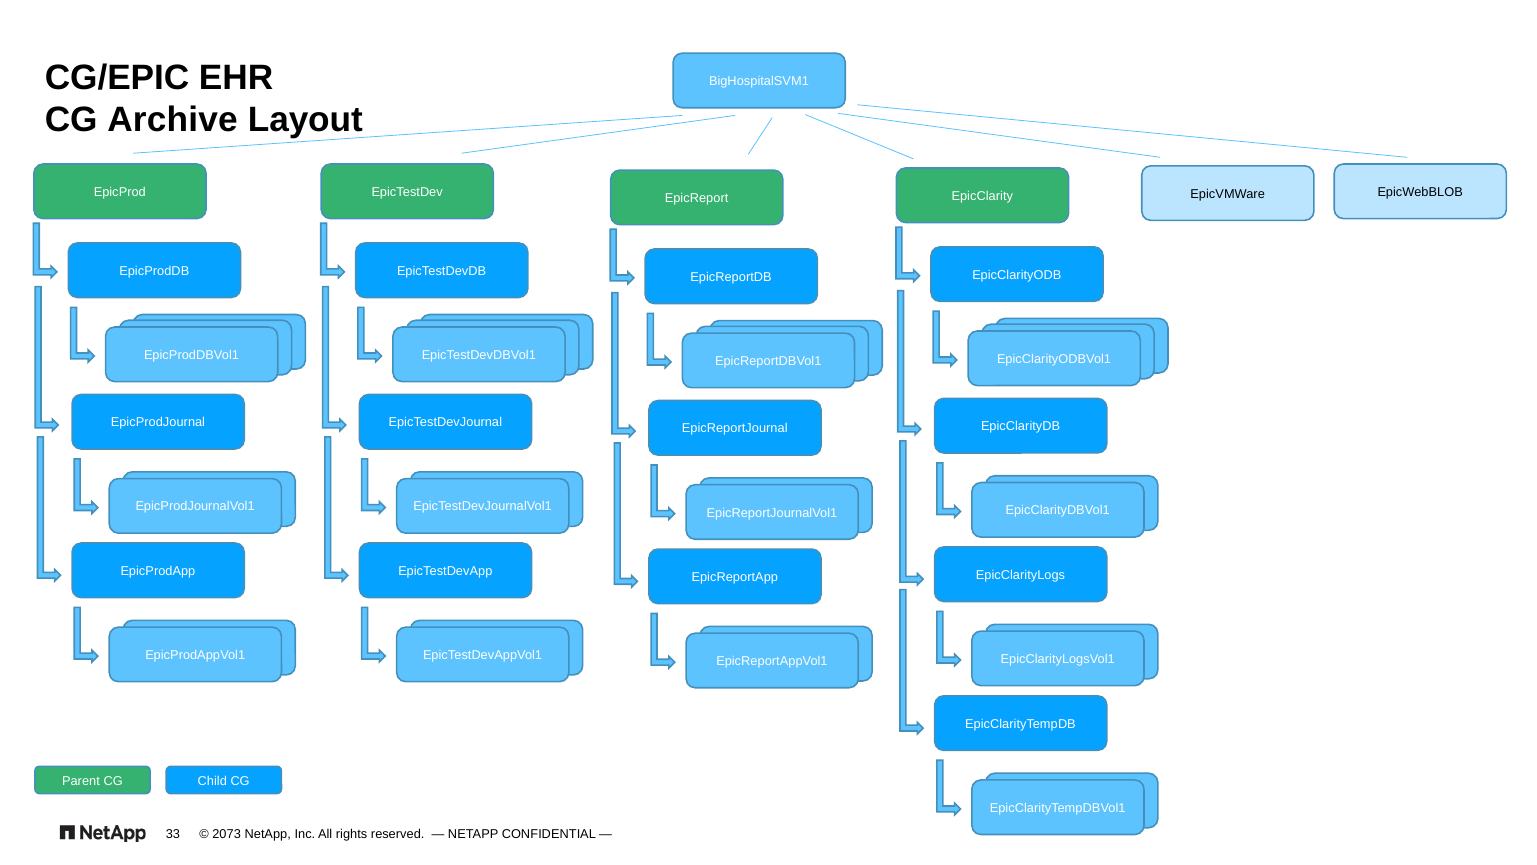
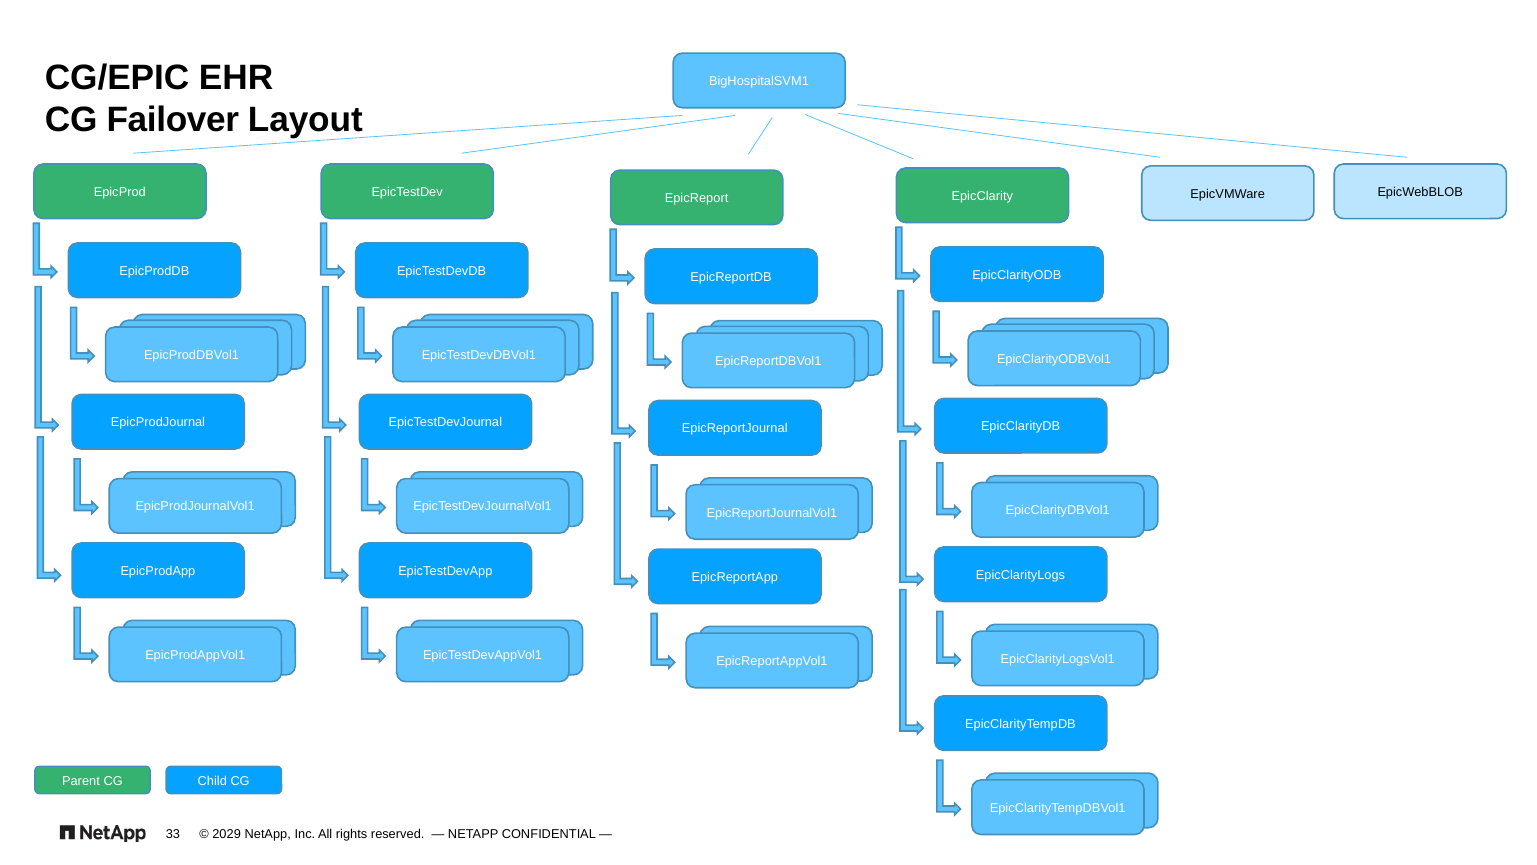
Archive: Archive -> Failover (173, 120)
2073: 2073 -> 2029 (227, 834)
